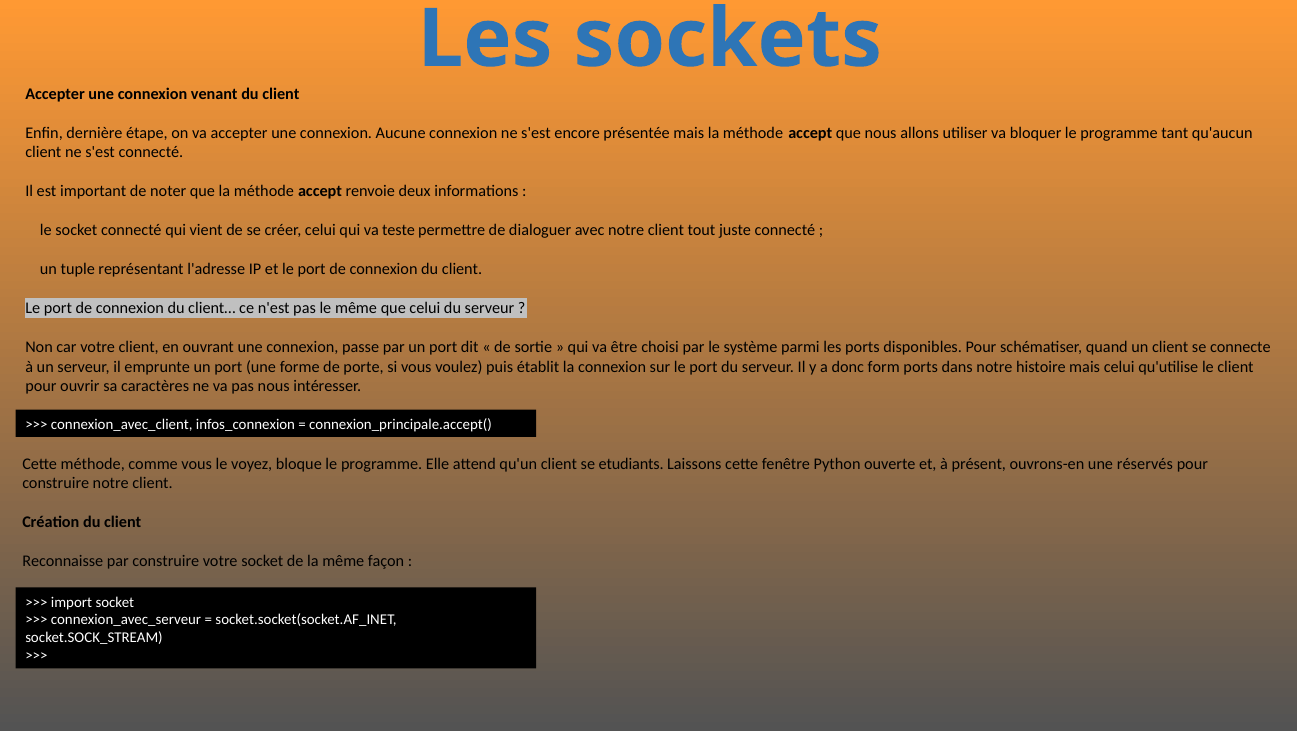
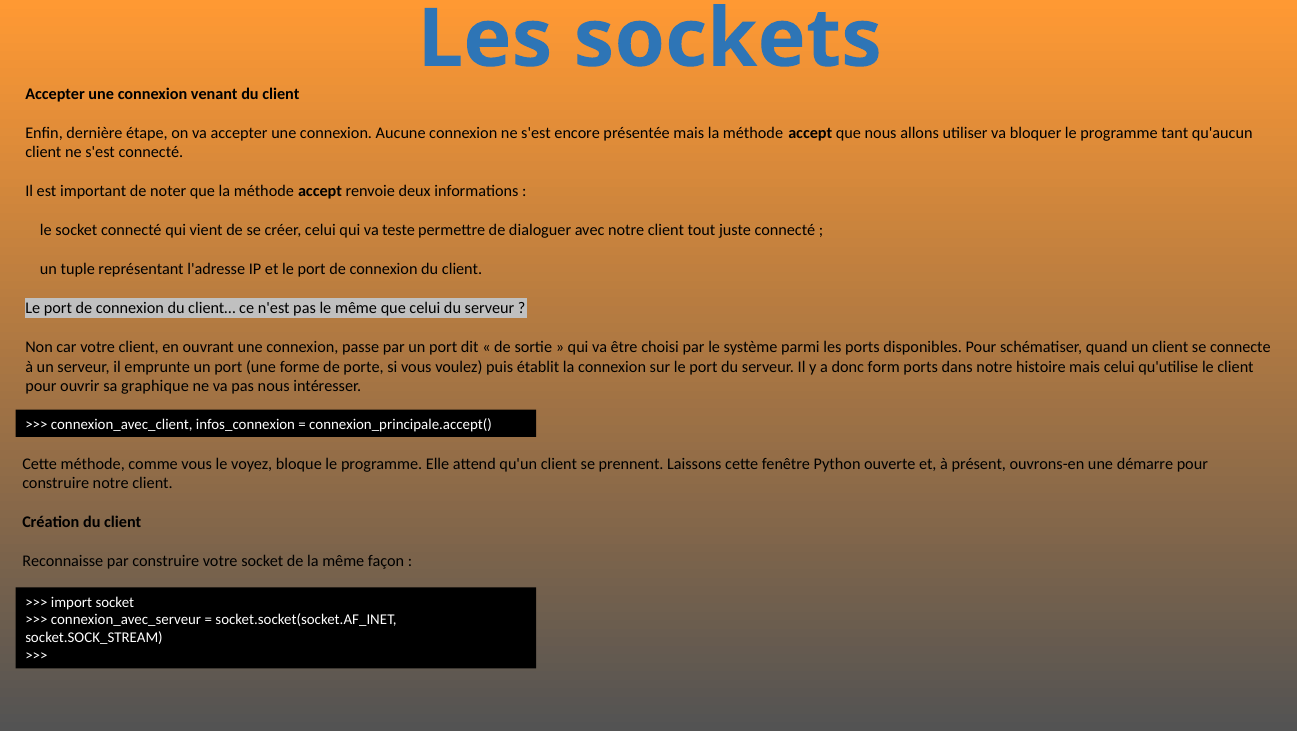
caractères: caractères -> graphique (155, 386)
etudiants: etudiants -> prennent (631, 464)
réservés: réservés -> démarre (1145, 464)
